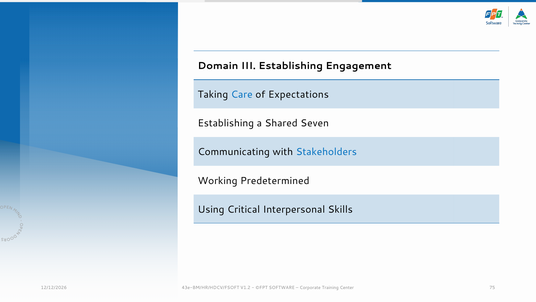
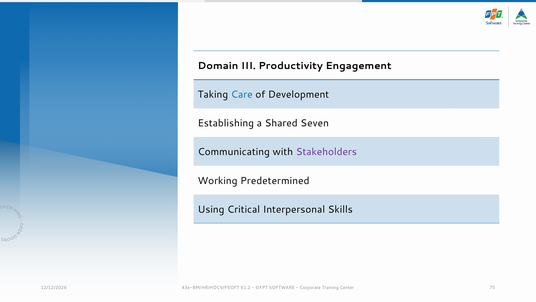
III Establishing: Establishing -> Productivity (291, 66)
Expectations: Expectations -> Development (299, 94)
Stakeholders colour: blue -> purple (326, 152)
